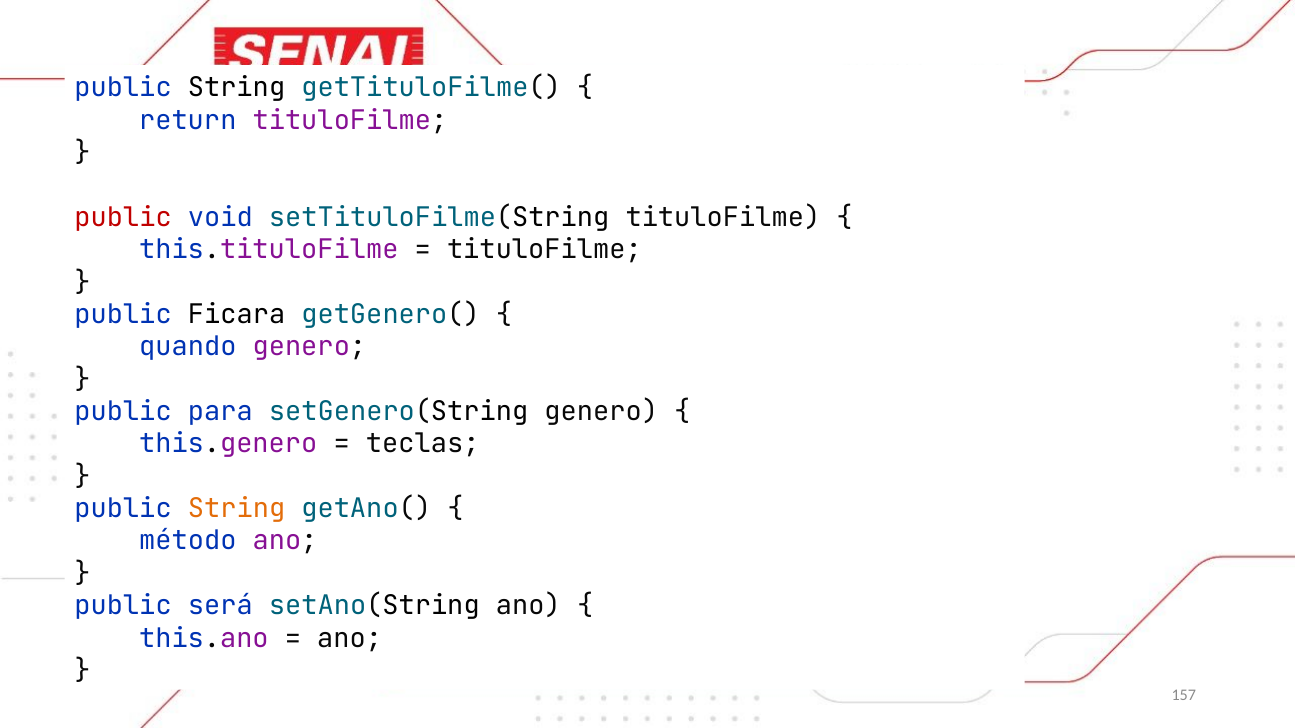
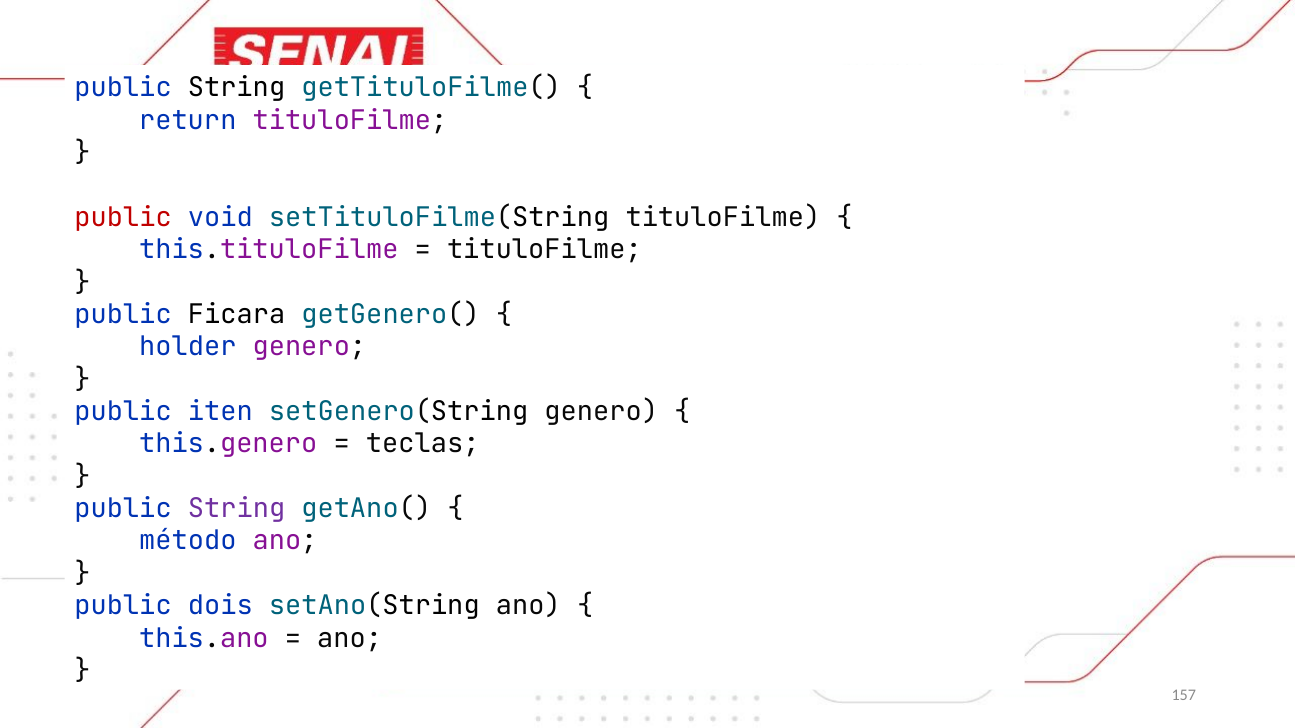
quando: quando -> holder (188, 347)
para: para -> iten (220, 412)
String colour: orange -> purple (237, 509)
será: será -> dois (220, 606)
